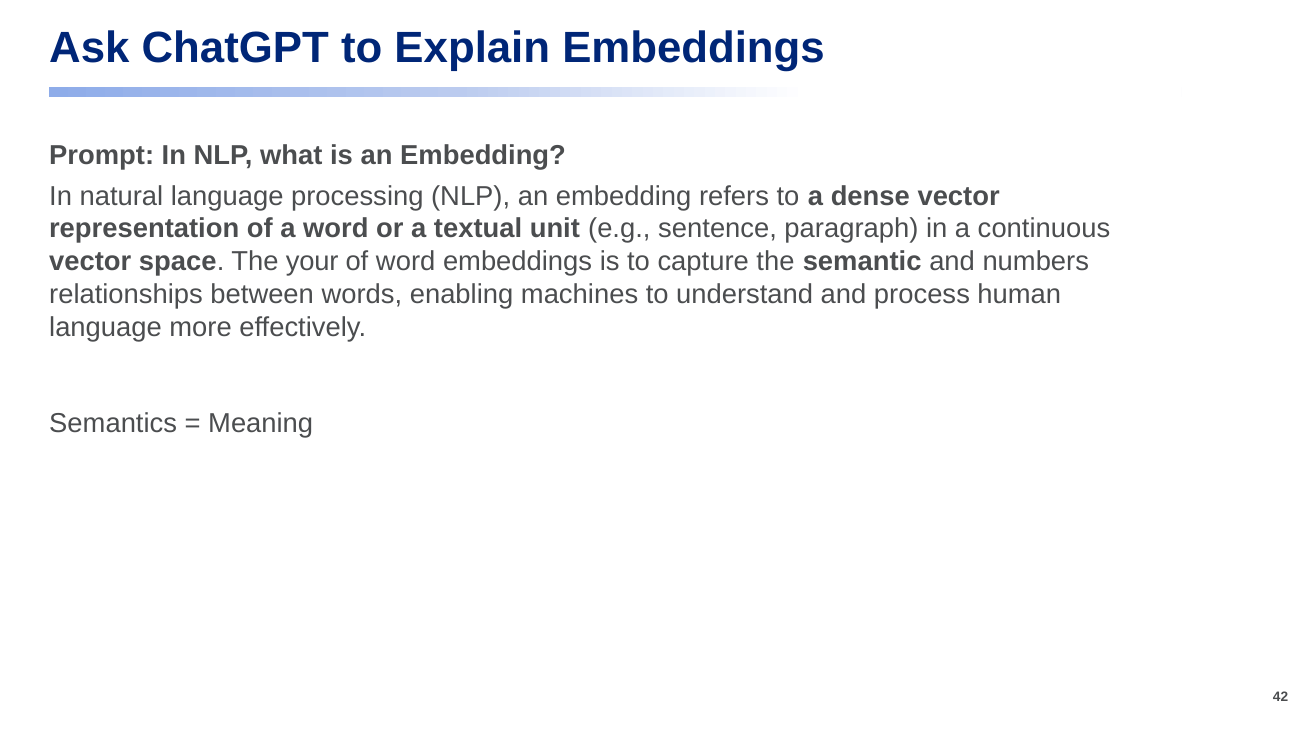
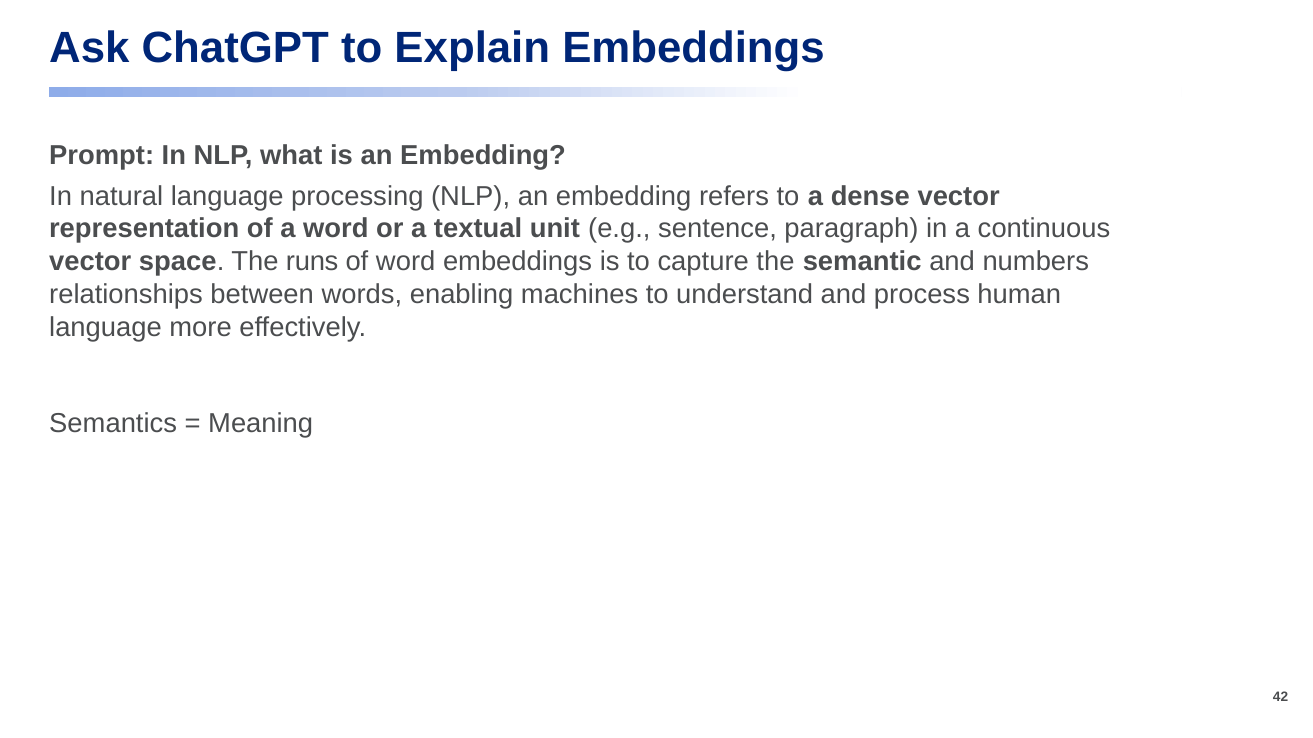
your: your -> runs (312, 262)
